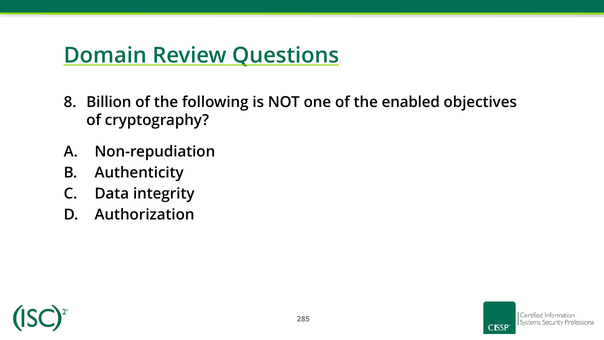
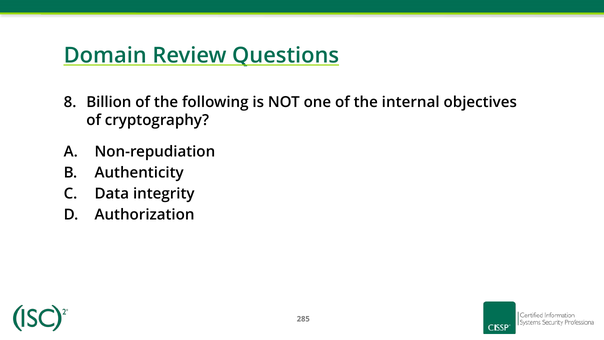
enabled: enabled -> internal (411, 102)
